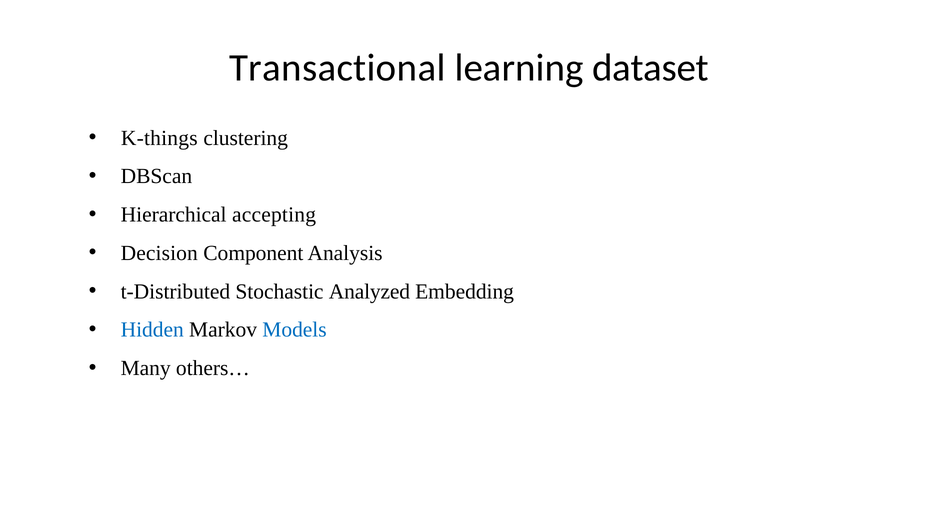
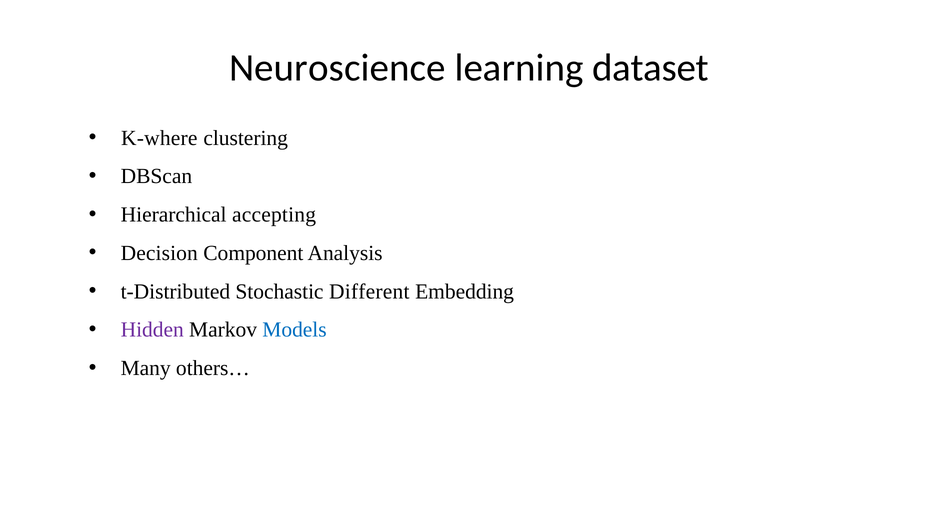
Transactional: Transactional -> Neuroscience (337, 68)
K-things: K-things -> K-where (159, 138)
Analyzed: Analyzed -> Different (369, 291)
Hidden colour: blue -> purple (152, 330)
